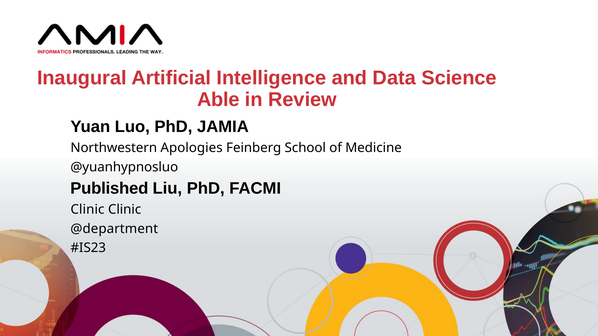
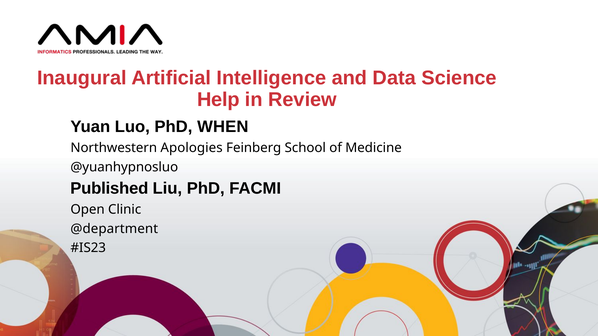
Able: Able -> Help (218, 100)
JAMIA: JAMIA -> WHEN (223, 127)
Clinic: Clinic -> Open (88, 210)
